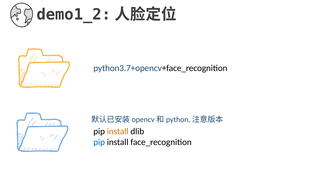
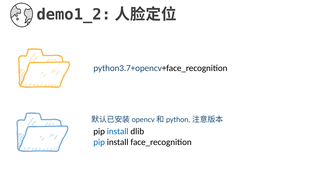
install colour: orange -> blue (118, 131)
